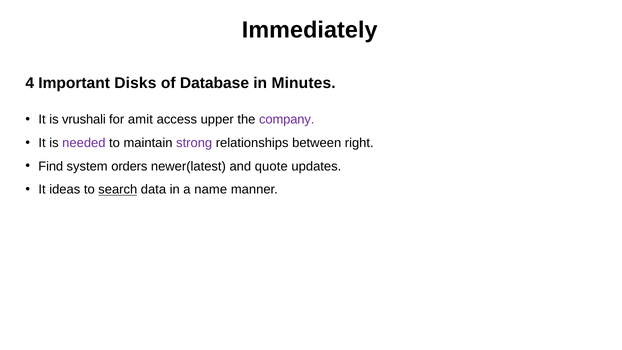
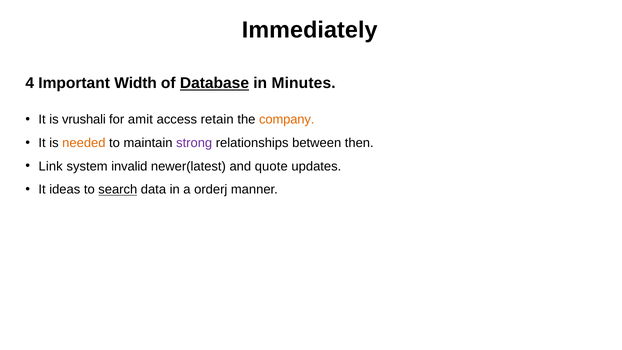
Disks: Disks -> Width (136, 83)
Database underline: none -> present (214, 83)
upper: upper -> retain (217, 120)
company colour: purple -> orange (287, 120)
needed colour: purple -> orange (84, 143)
right: right -> then (359, 143)
Find: Find -> Link (51, 166)
orders: orders -> invalid (129, 166)
name: name -> orderj (211, 190)
